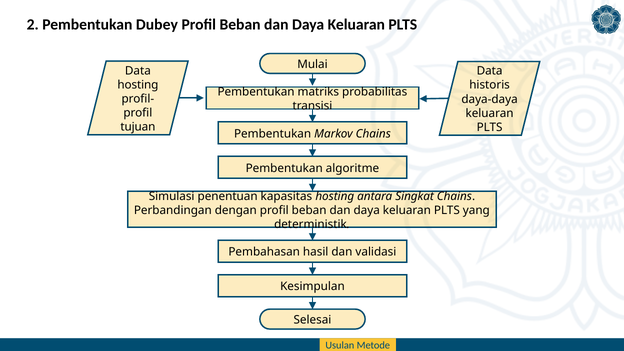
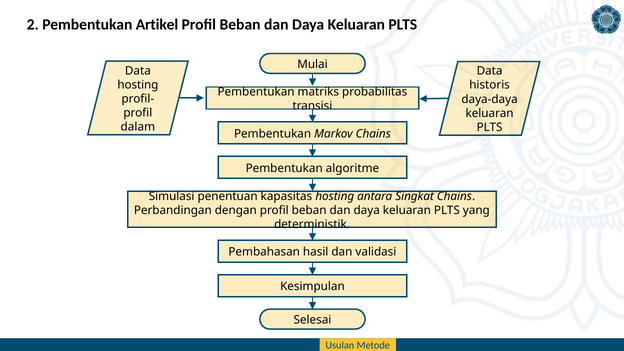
Dubey: Dubey -> Artikel (157, 25)
tujuan: tujuan -> dalam (138, 127)
